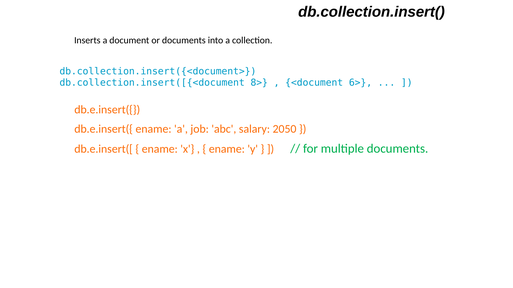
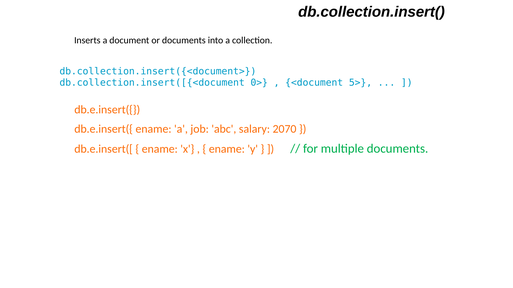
8>: 8> -> 0> (259, 83)
6>: 6> -> 5> (361, 83)
2050: 2050 -> 2070 (285, 129)
